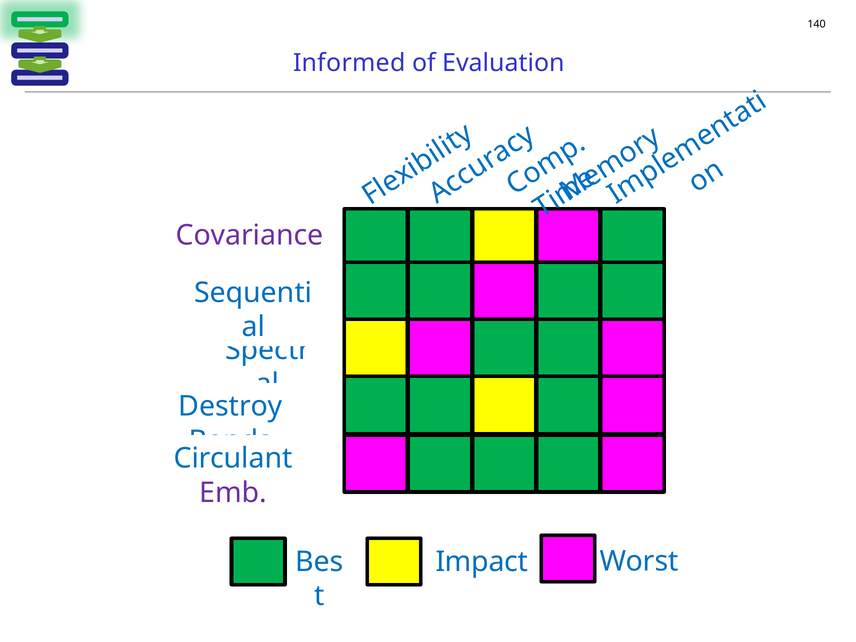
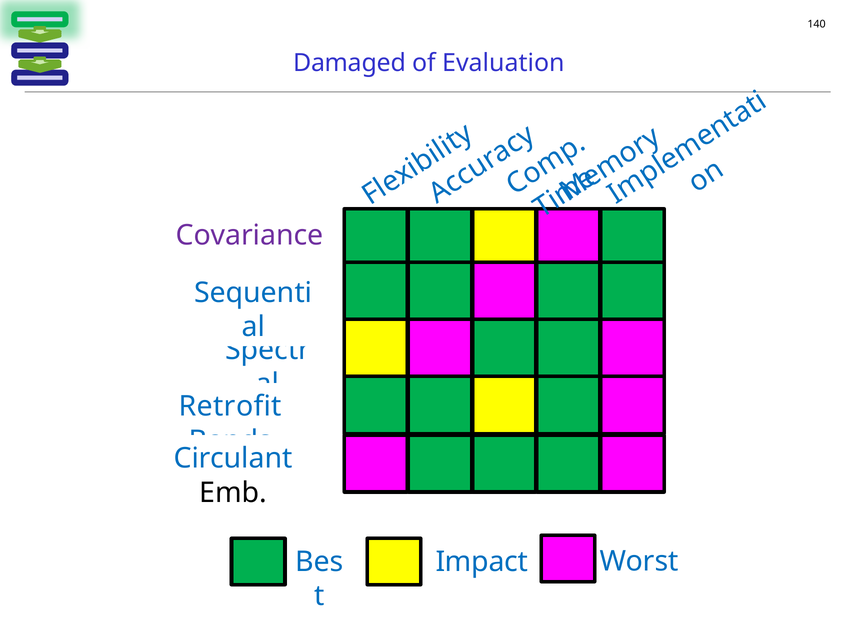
Informed: Informed -> Damaged (350, 63)
Destroy: Destroy -> Retrofit (230, 406)
Emb colour: purple -> black (233, 493)
